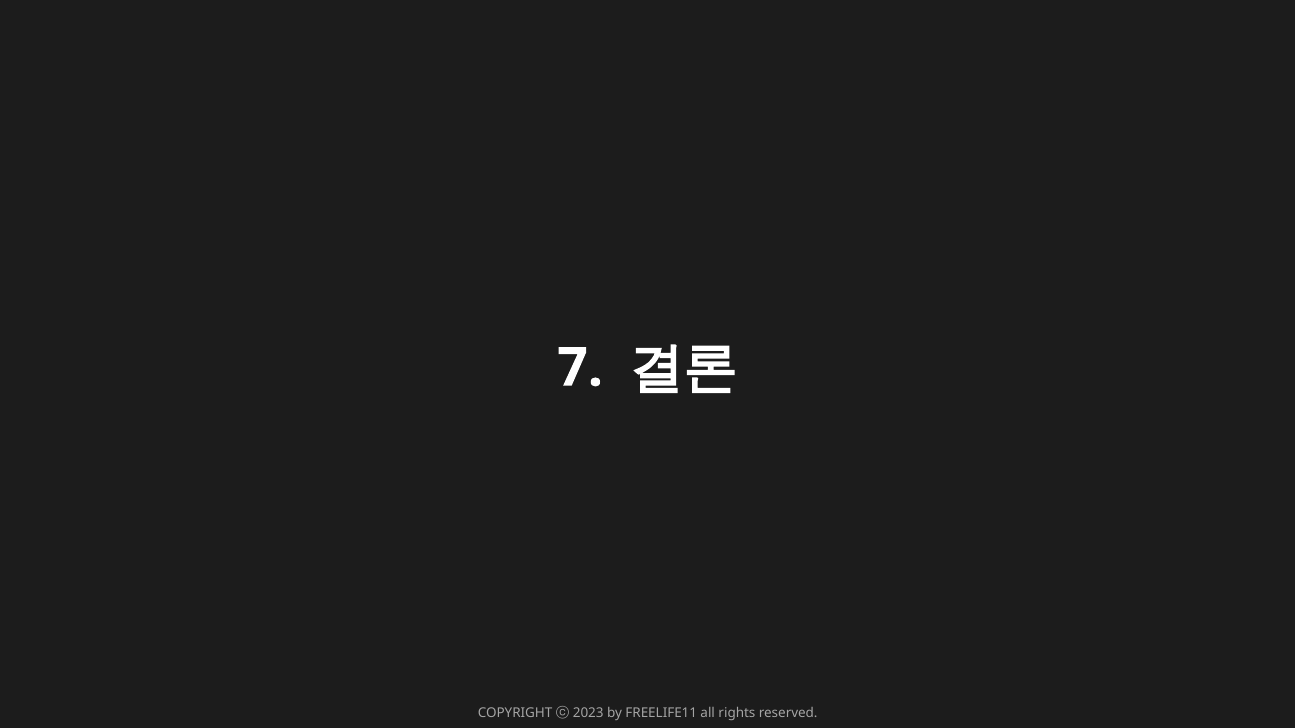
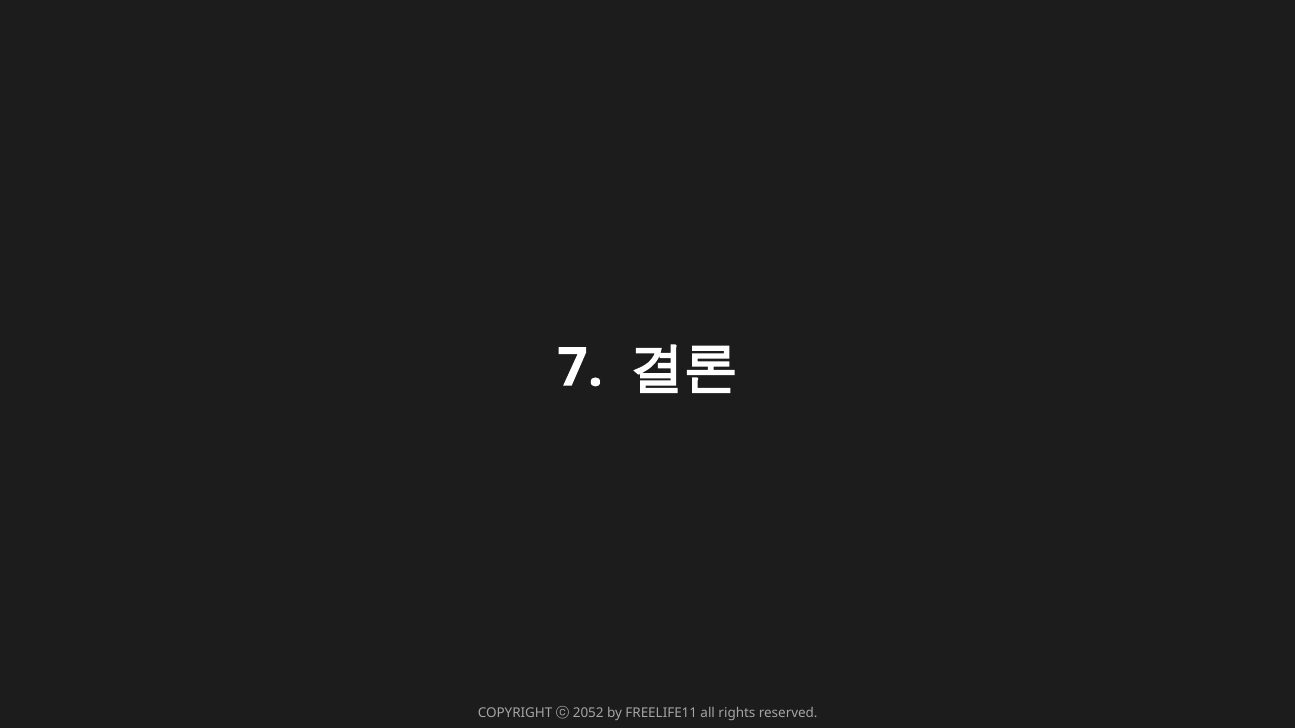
2023: 2023 -> 2052 (588, 713)
